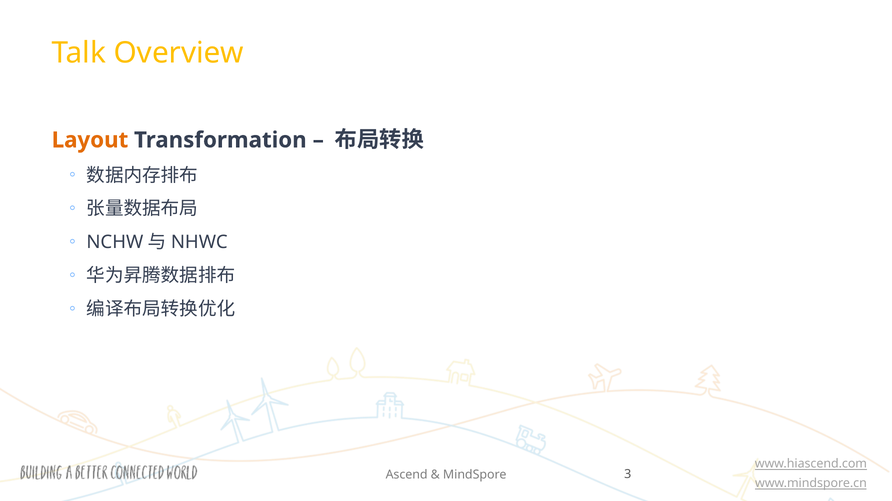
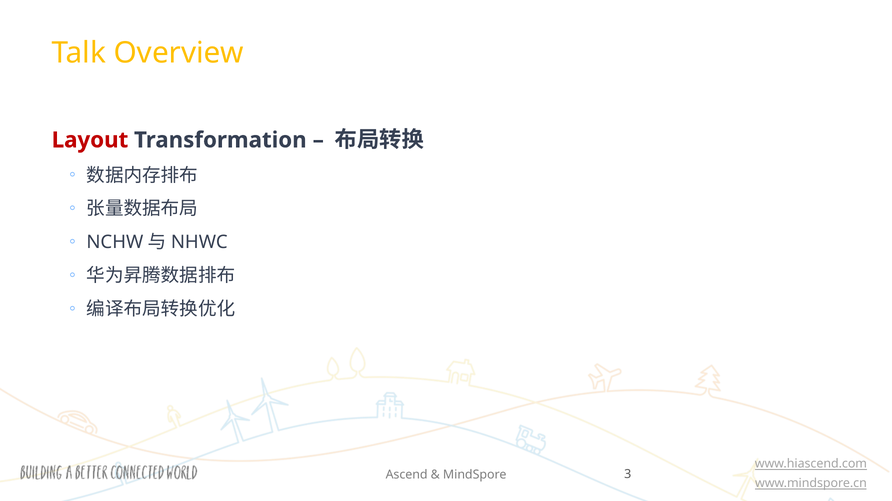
Layout colour: orange -> red (90, 140)
